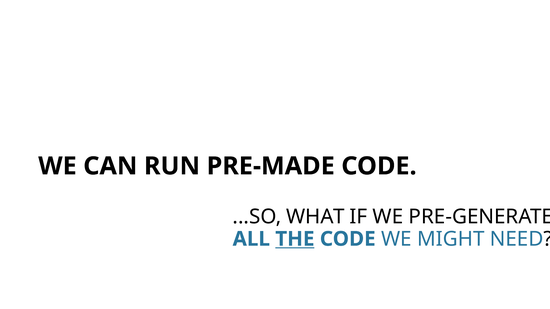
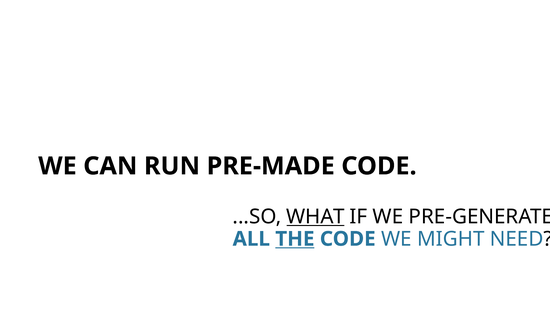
WHAT underline: none -> present (316, 217)
